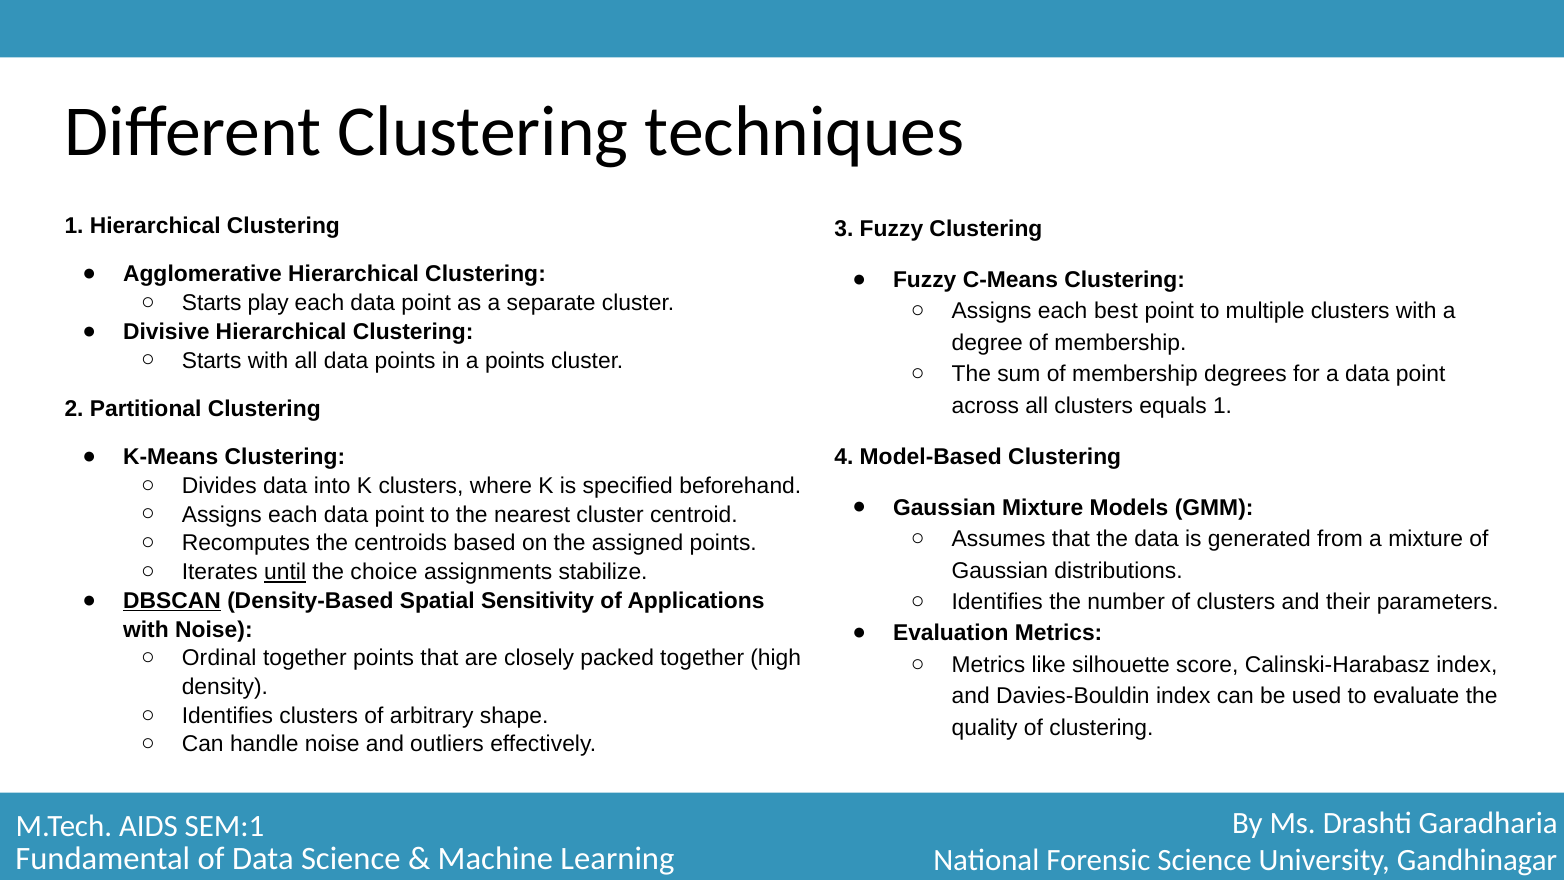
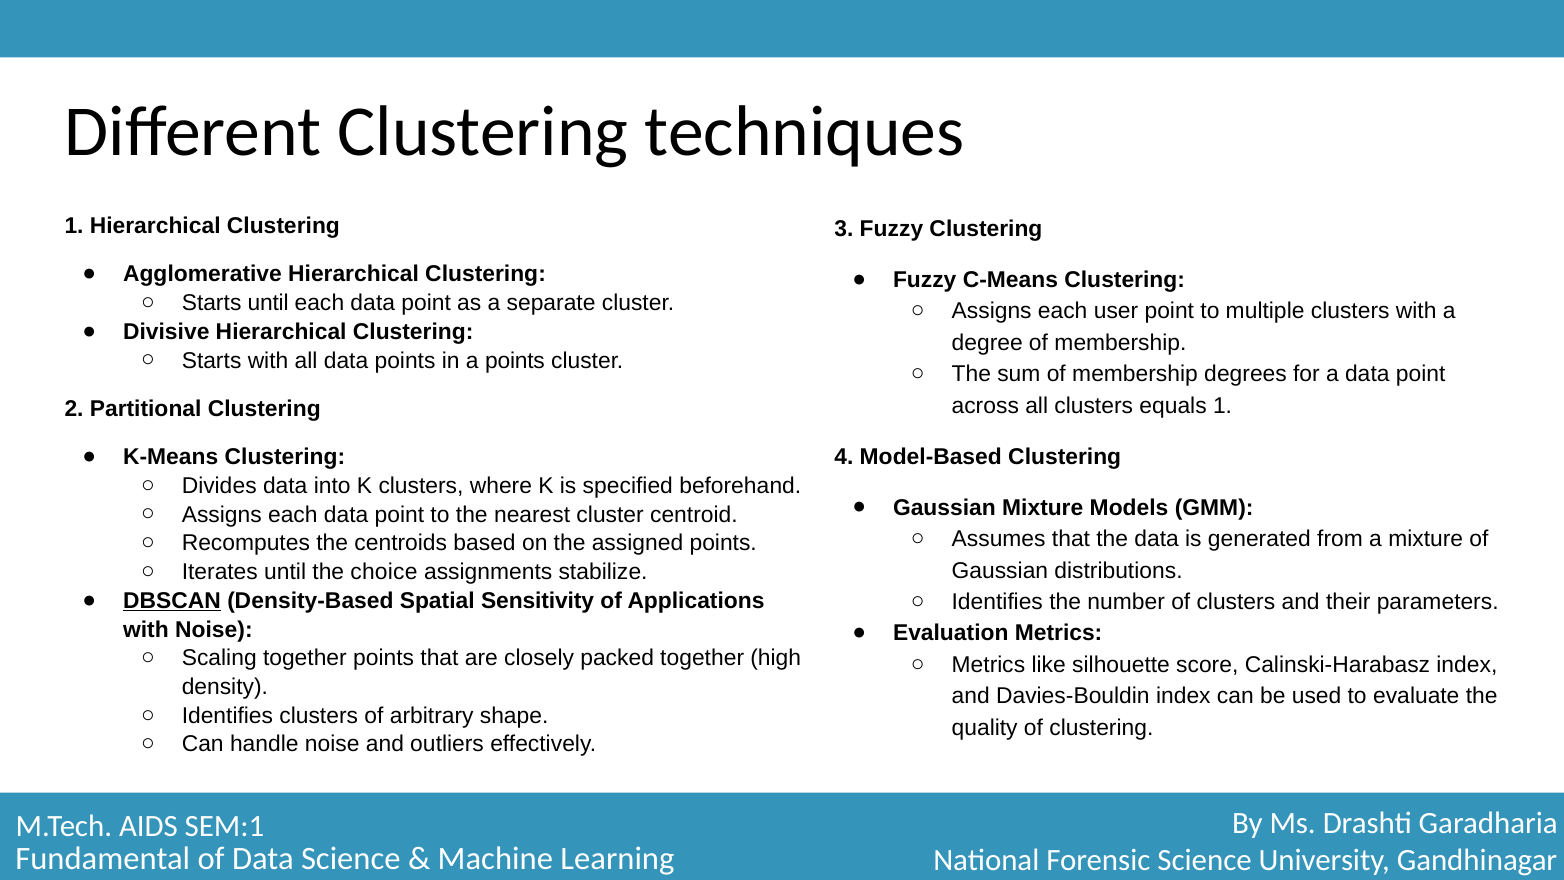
Starts play: play -> until (268, 303)
best: best -> user (1116, 311)
until underline: present -> none (285, 572)
Ordinal: Ordinal -> Scaling (219, 658)
